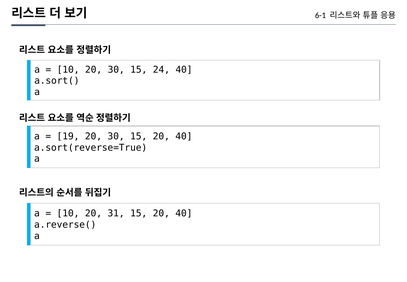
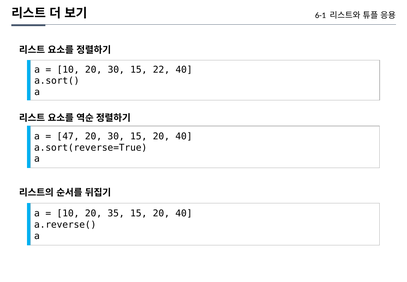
24: 24 -> 22 (161, 70)
19: 19 -> 47 (68, 136)
31: 31 -> 35 (116, 213)
